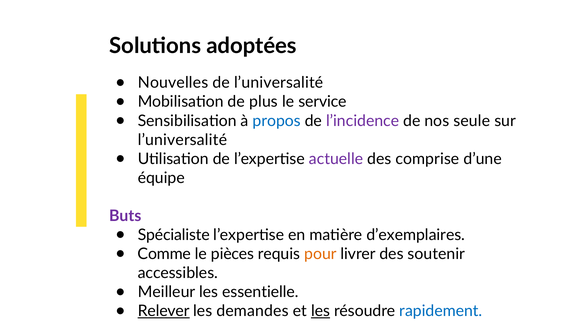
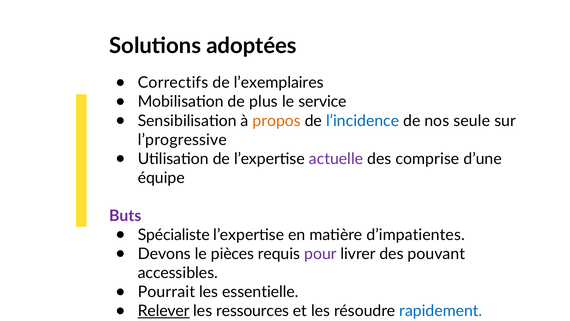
Nouvelles: Nouvelles -> Correctifs (173, 83)
de l’universalité: l’universalité -> l’exemplaires (279, 83)
propos colour: blue -> orange (277, 121)
l’incidence colour: purple -> blue (363, 121)
l’universalité: l’universalité -> l’progressive (182, 140)
d’exemplaires: d’exemplaires -> d’impatientes (416, 235)
Comme: Comme -> Devons (164, 254)
pour colour: orange -> purple (320, 254)
soutenir: soutenir -> pouvant (436, 254)
Meilleur: Meilleur -> Pourrait (166, 292)
demandes: demandes -> ressources (253, 311)
les underline: present -> none (320, 311)
